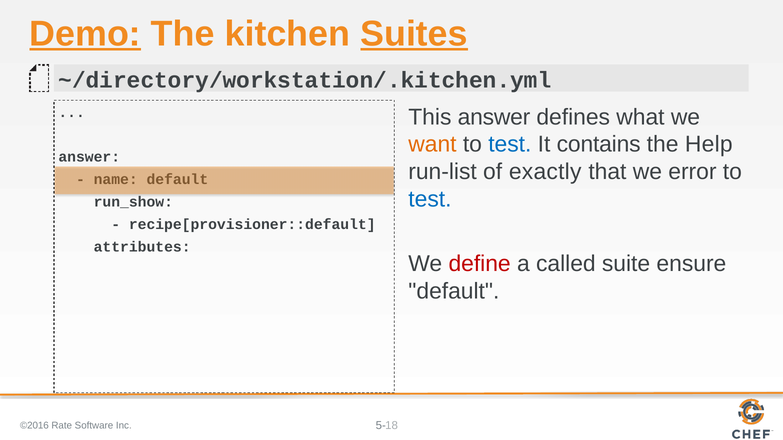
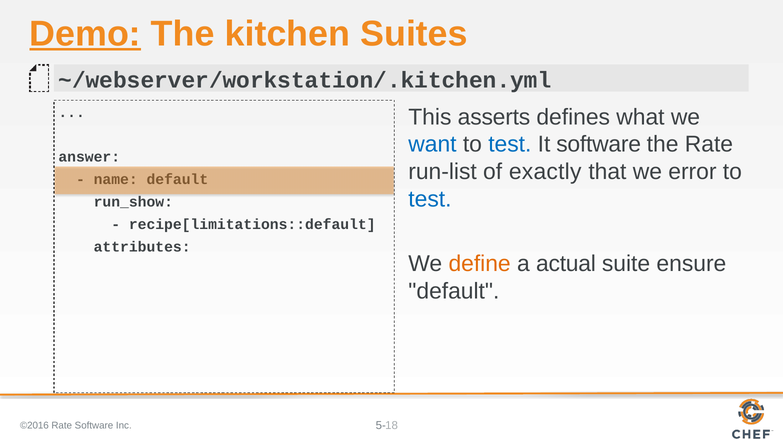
Suites underline: present -> none (414, 34)
~/directory/workstation/.kitchen.yml: ~/directory/workstation/.kitchen.yml -> ~/webserver/workstation/.kitchen.yml (305, 80)
This answer: answer -> asserts (494, 117)
want colour: orange -> blue (432, 145)
It contains: contains -> software (599, 145)
the Help: Help -> Rate (709, 145)
recipe[provisioner::default: recipe[provisioner::default -> recipe[limitations::default (252, 225)
define colour: red -> orange (480, 264)
called: called -> actual (566, 264)
